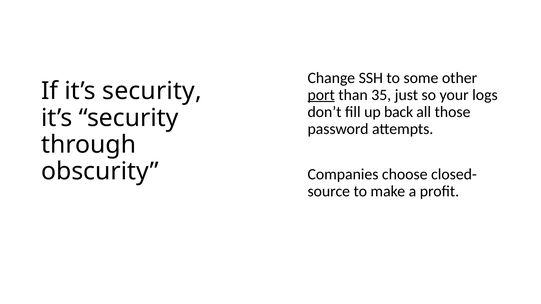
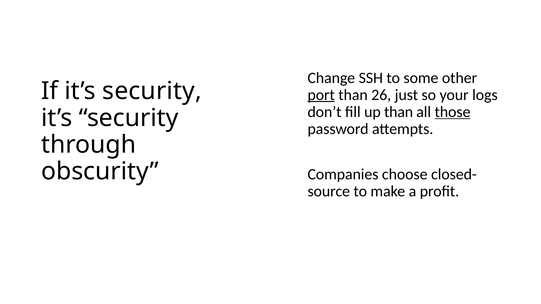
35: 35 -> 26 (381, 95)
up back: back -> than (399, 112)
those underline: none -> present (453, 112)
